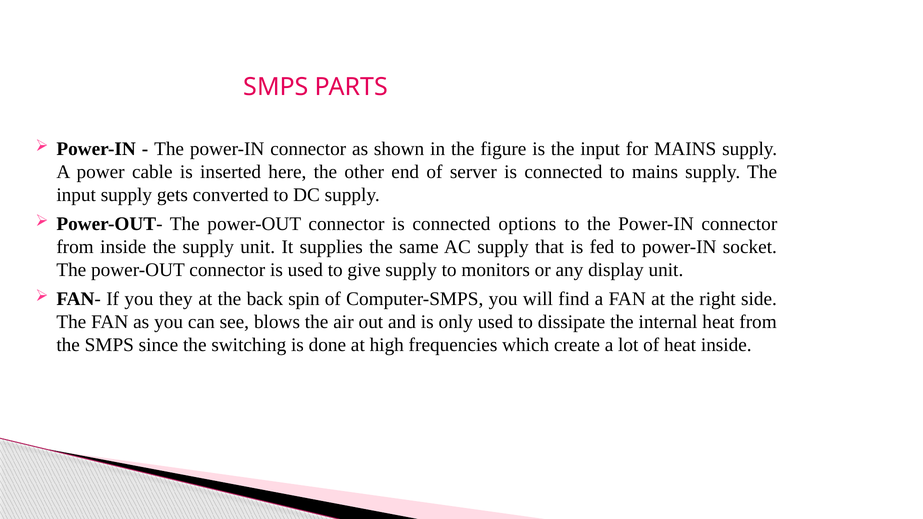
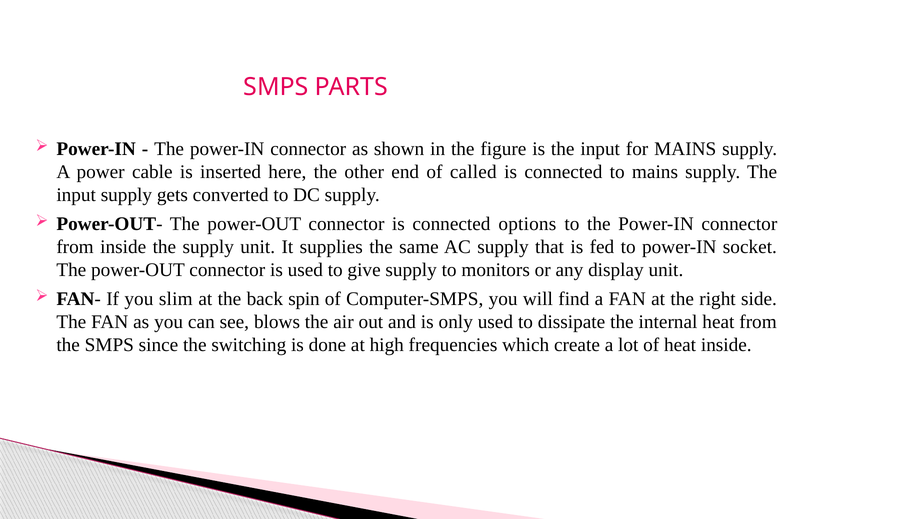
server: server -> called (473, 172)
they: they -> slim (176, 299)
